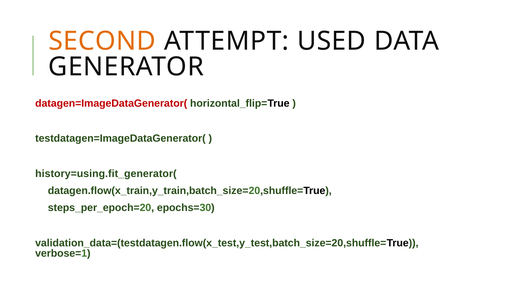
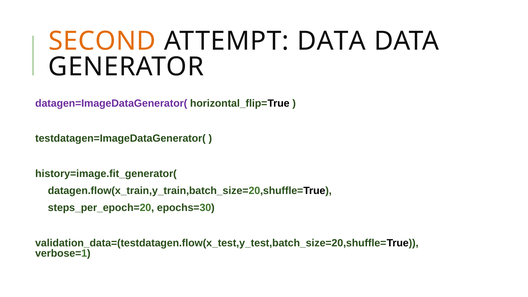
ATTEMPT USED: USED -> DATA (331, 41)
datagen=ImageDataGenerator( colour: red -> purple (111, 103)
history=using.fit_generator(: history=using.fit_generator( -> history=image.fit_generator( (106, 174)
